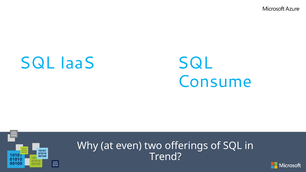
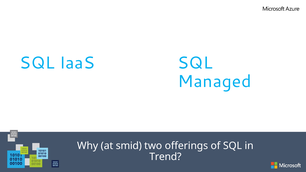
Consume: Consume -> Managed (214, 81)
even: even -> smid (129, 146)
